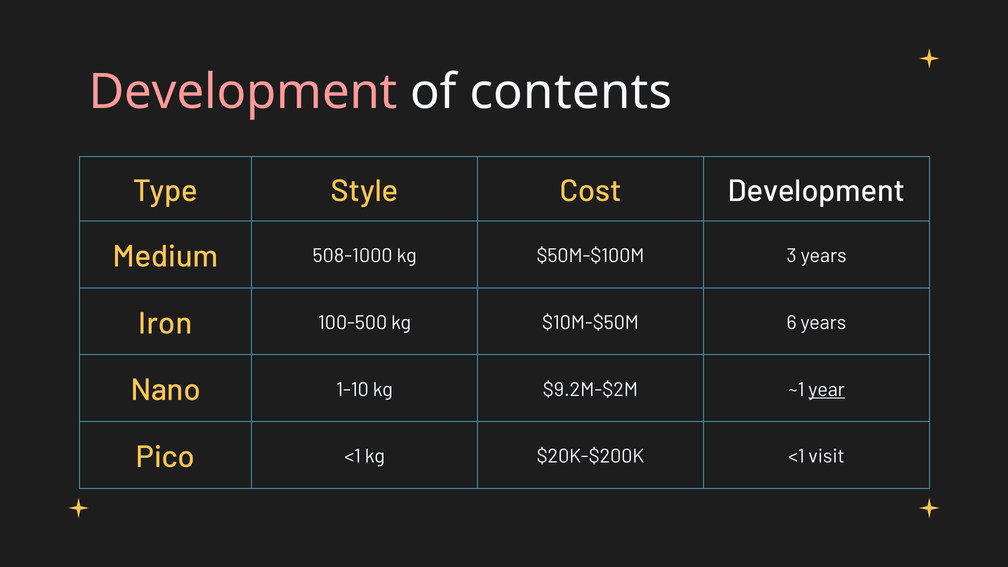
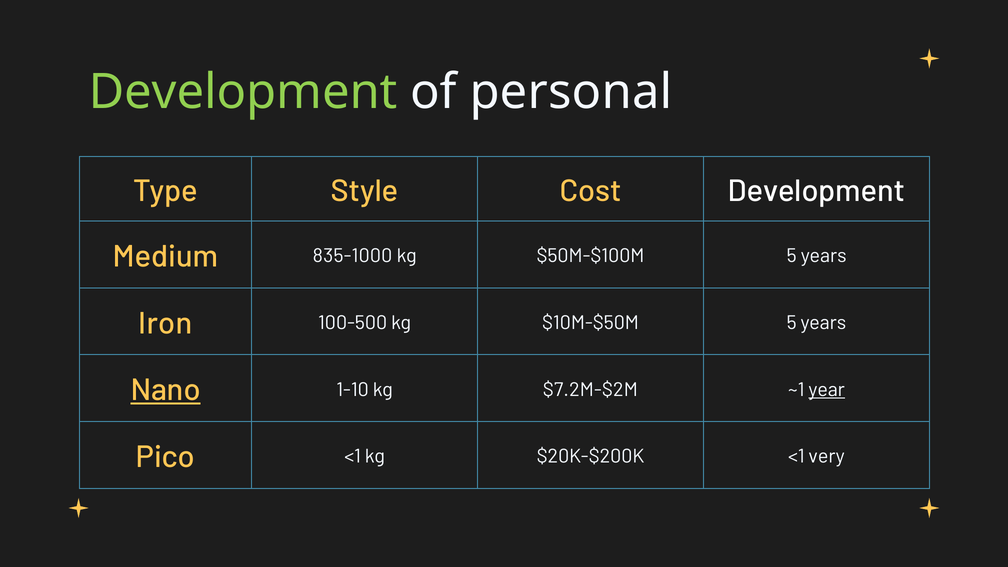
Development colour: pink -> light green (243, 92)
contents: contents -> personal (571, 92)
508-1000: 508-1000 -> 835-1000 (353, 256)
$50M-$100M 3: 3 -> 5 (792, 256)
$10M-$50M 6: 6 -> 5 (792, 323)
Nano underline: none -> present (166, 390)
$9.2M-$2M: $9.2M-$2M -> $7.2M-$2M (590, 390)
visit: visit -> very (827, 456)
